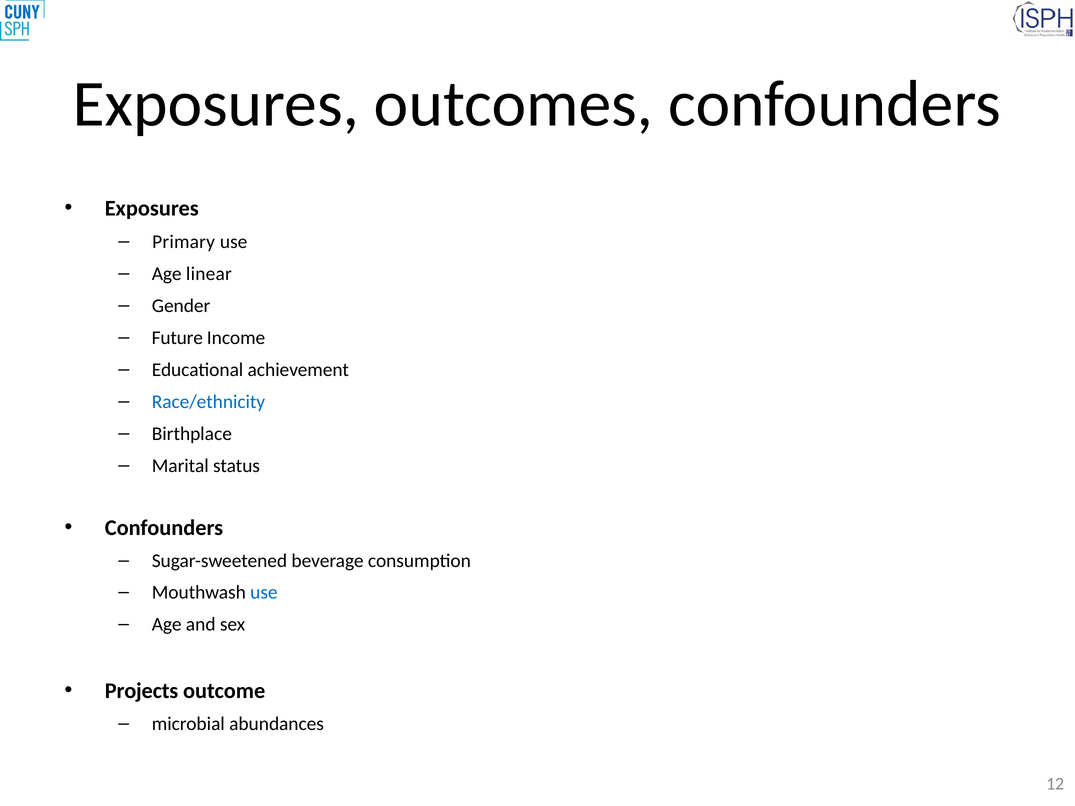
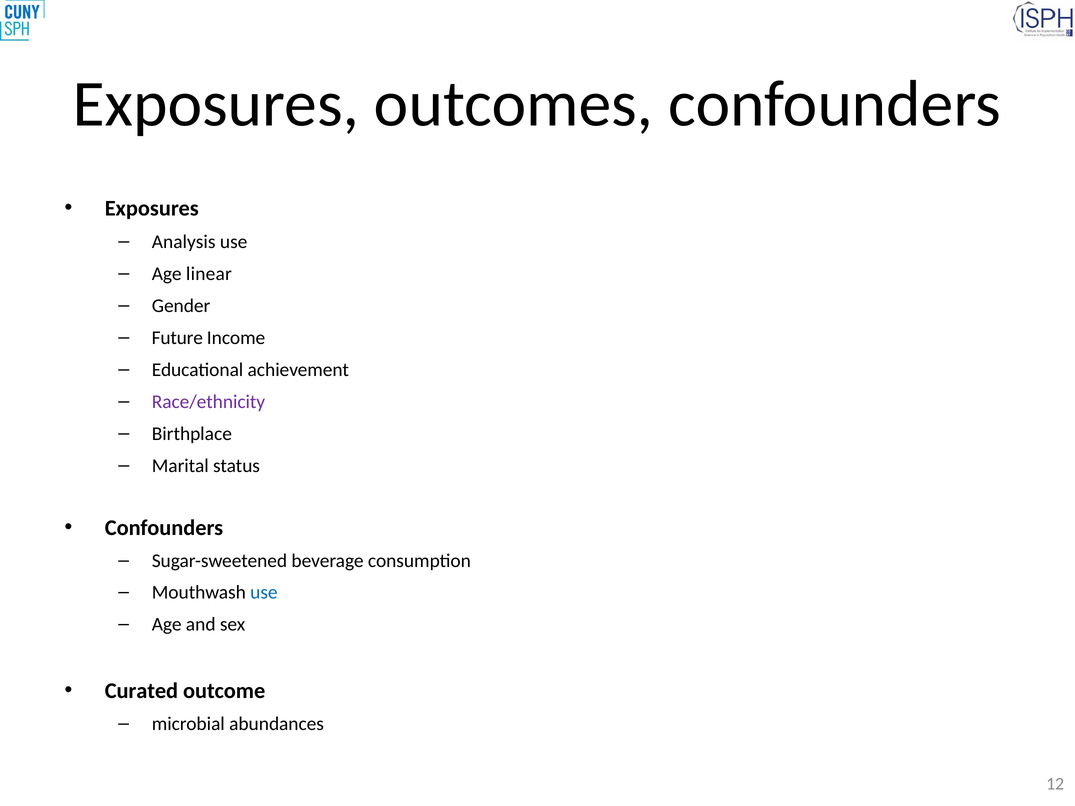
Primary: Primary -> Analysis (184, 242)
Race/ethnicity colour: blue -> purple (208, 402)
Projects: Projects -> Curated (141, 691)
